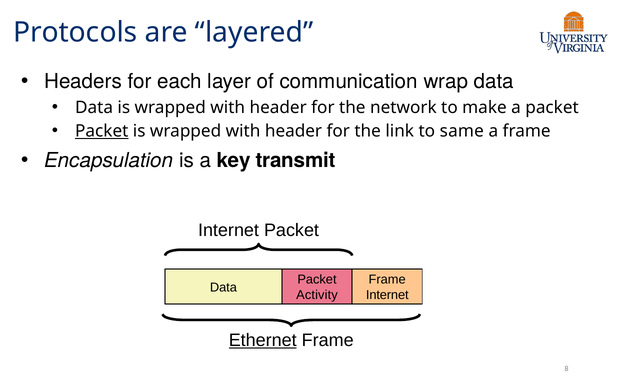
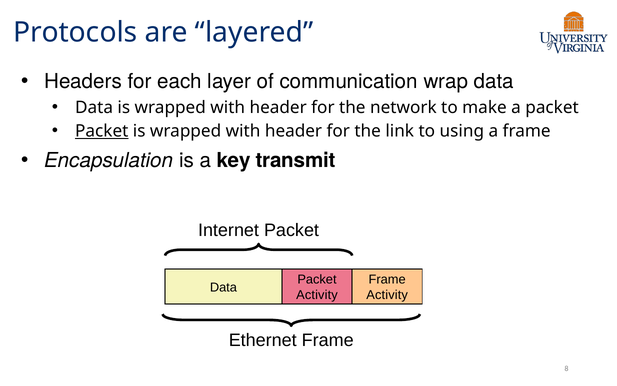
same: same -> using (462, 131)
Internet: Internet -> Activity (387, 295)
Ethernet underline: present -> none (263, 340)
